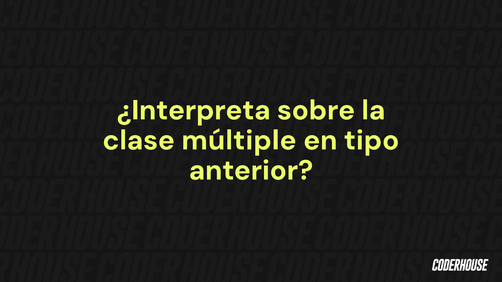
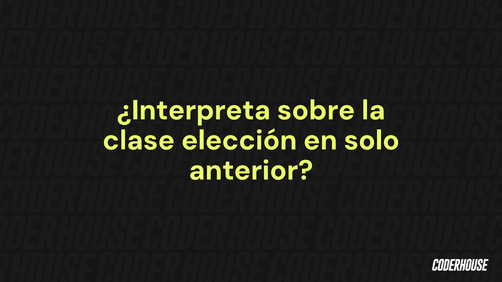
múltiple: múltiple -> elección (239, 140)
tipo: tipo -> solo (372, 140)
